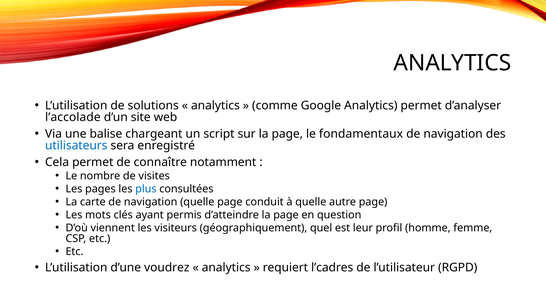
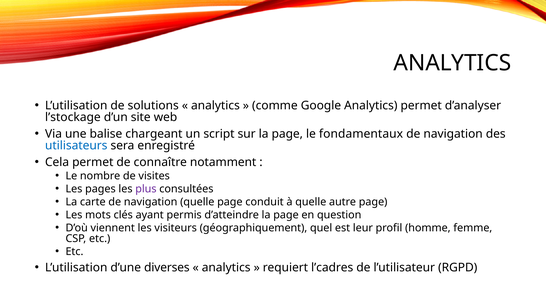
l’accolade: l’accolade -> l’stockage (73, 117)
plus colour: blue -> purple (146, 189)
voudrez: voudrez -> diverses (167, 268)
